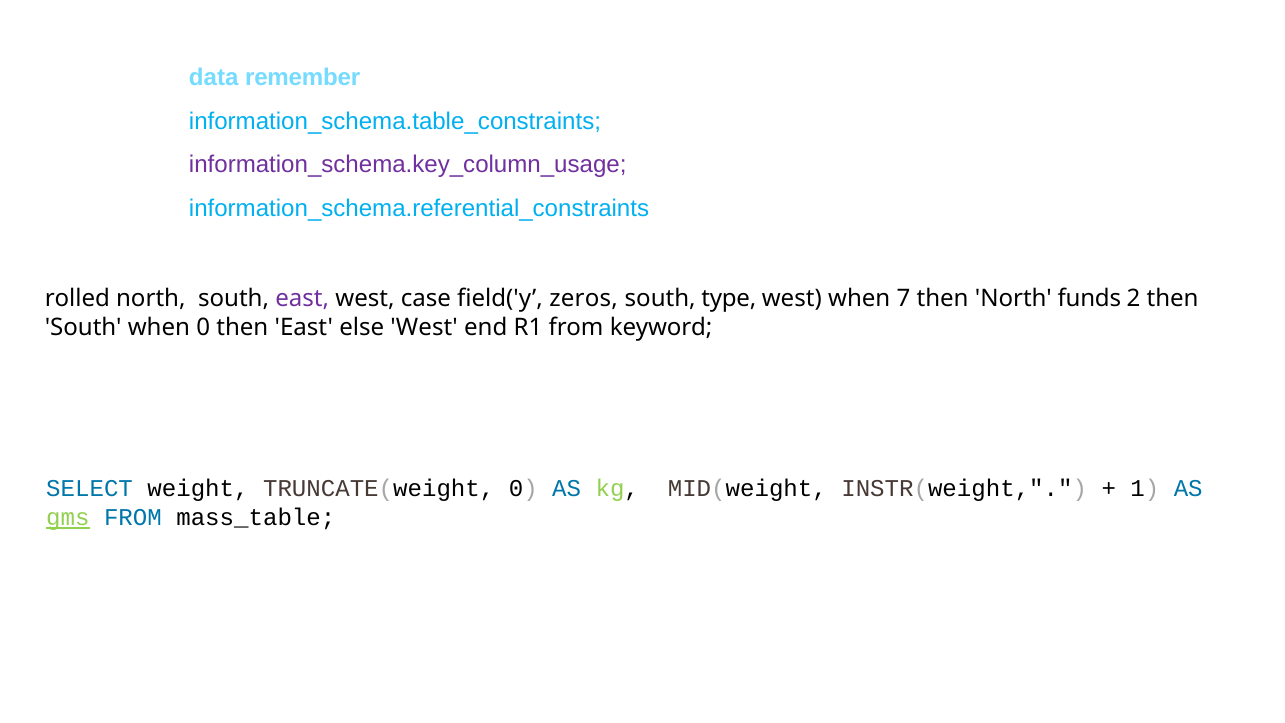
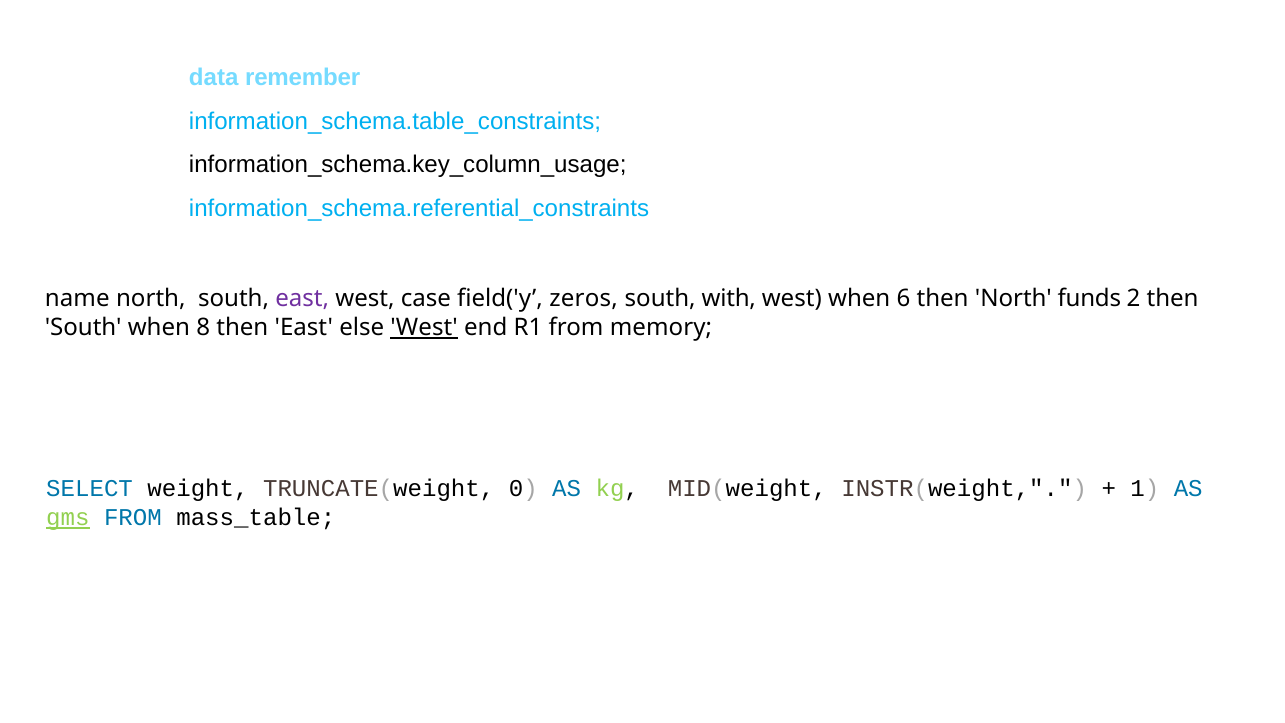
information_schema.key_column_usage colour: purple -> black (408, 165)
rolled: rolled -> name (77, 299)
type: type -> with (729, 299)
7: 7 -> 6 (903, 299)
when 0: 0 -> 8 (203, 328)
West underline: none -> present (424, 328)
keyword: keyword -> memory (661, 328)
